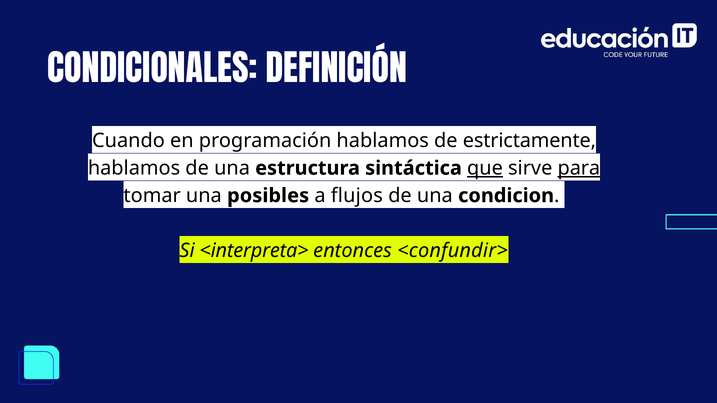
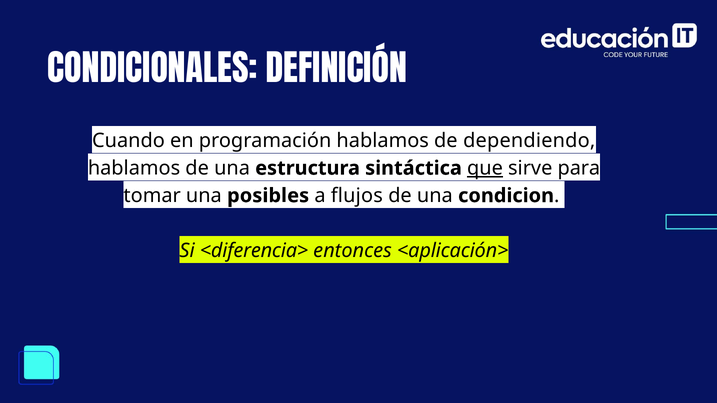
estrictamente: estrictamente -> dependiendo (529, 141)
para underline: present -> none (579, 168)
<interpreta>: <interpreta> -> <diferencia> (254, 251)
<confundir>: <confundir> -> <aplicación> (453, 251)
